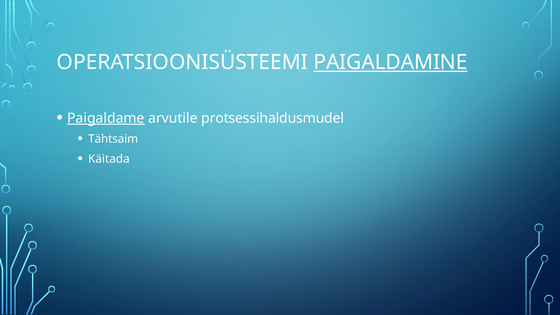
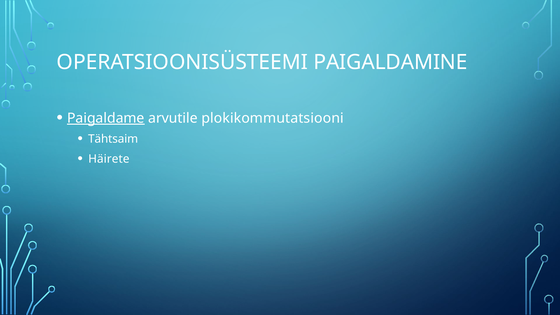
PAIGALDAMINE underline: present -> none (390, 62)
protsessihaldusmudel: protsessihaldusmudel -> plokikommutatsiooni (273, 118)
Käitada: Käitada -> Häirete (109, 159)
